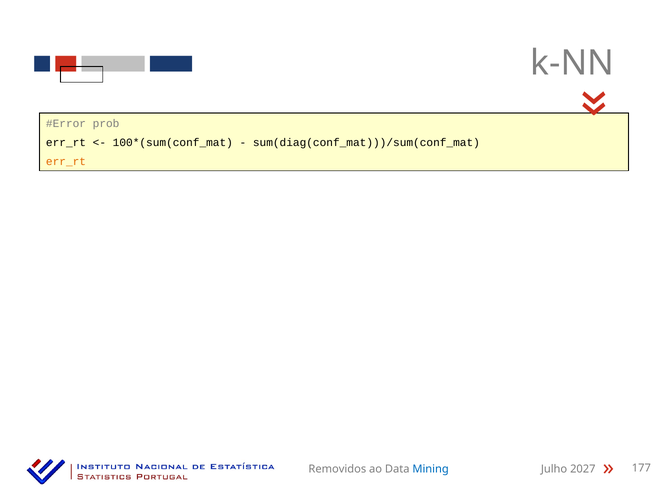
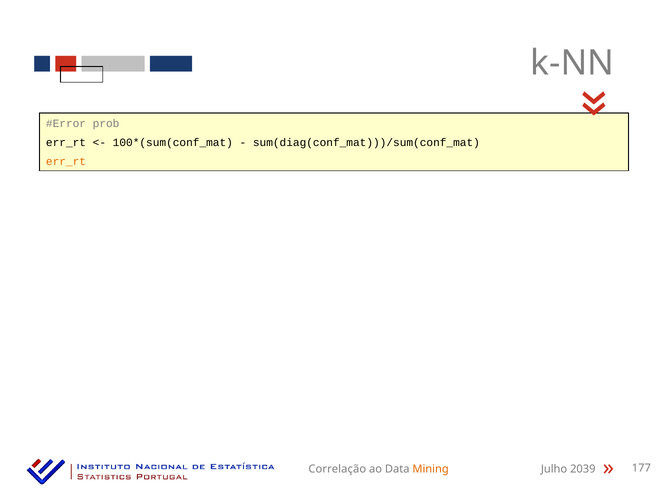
Removidos: Removidos -> Correlação (337, 469)
Mining colour: blue -> orange (431, 469)
2027: 2027 -> 2039 (583, 469)
